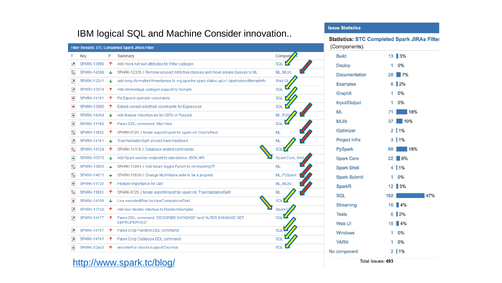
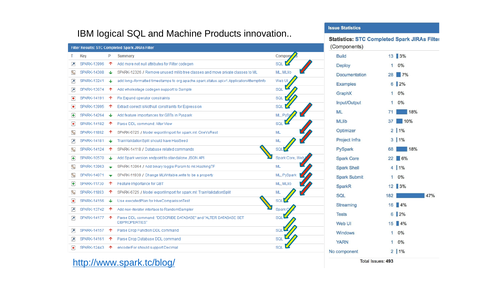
Consider: Consider -> Products (223, 34)
